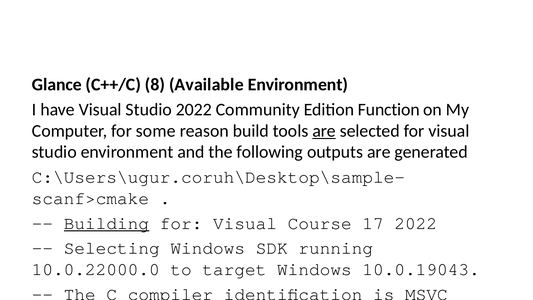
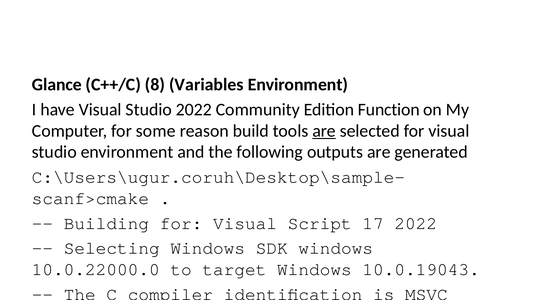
Available: Available -> Variables (206, 85)
Building underline: present -> none (107, 223)
Course: Course -> Script (320, 223)
SDK running: running -> windows (336, 248)
